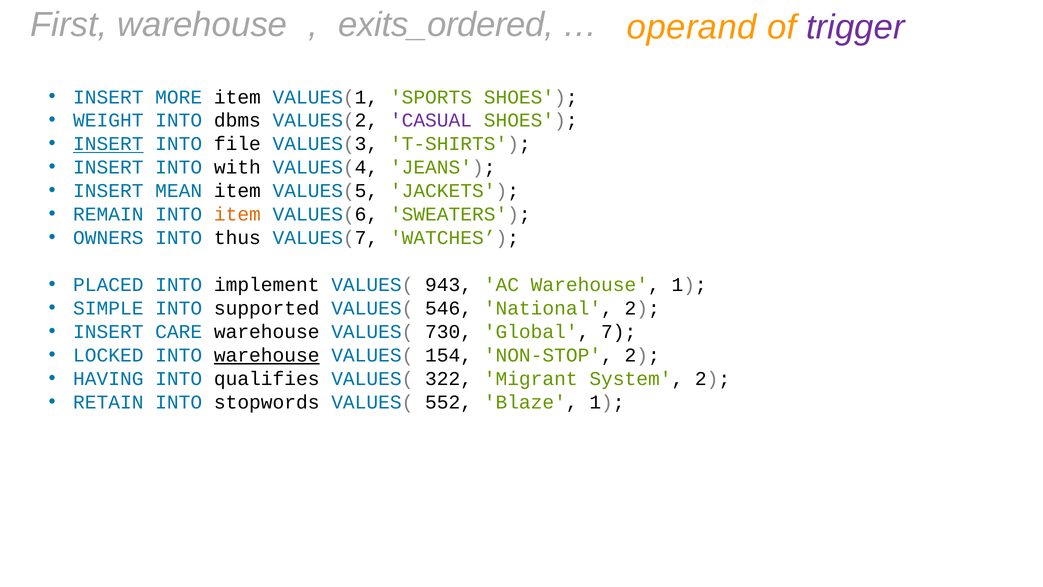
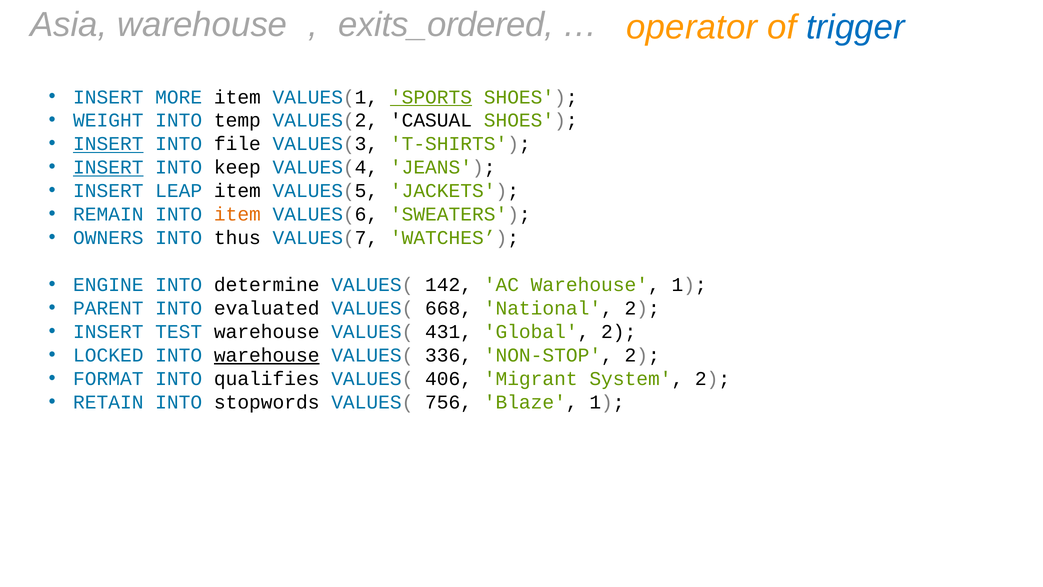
First: First -> Asia (69, 25)
operand: operand -> operator (692, 27)
trigger colour: purple -> blue (855, 27)
SPORTS underline: none -> present (431, 97)
dbms: dbms -> temp (237, 120)
CASUAL colour: purple -> black (431, 120)
INSERT underline: none -> present (108, 167)
with: with -> keep (237, 167)
MEAN: MEAN -> LEAP (179, 191)
PLACED: PLACED -> ENGINE (108, 285)
implement: implement -> determine (267, 285)
943: 943 -> 142 (449, 285)
SIMPLE: SIMPLE -> PARENT (108, 308)
supported: supported -> evaluated (267, 308)
546: 546 -> 668 (449, 308)
CARE: CARE -> TEST (179, 332)
730: 730 -> 431 (449, 332)
Global 7: 7 -> 2 (619, 332)
154: 154 -> 336 (449, 355)
HAVING: HAVING -> FORMAT (108, 379)
322: 322 -> 406 (449, 379)
552: 552 -> 756 (449, 402)
